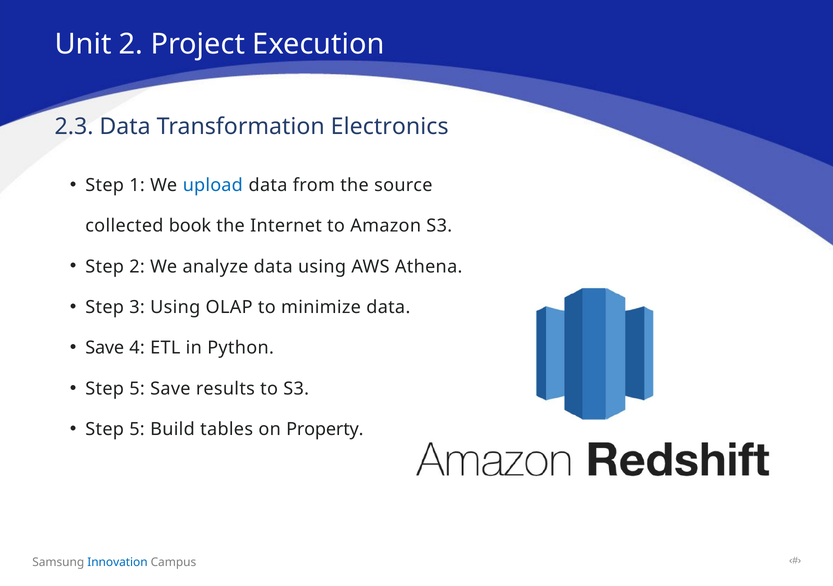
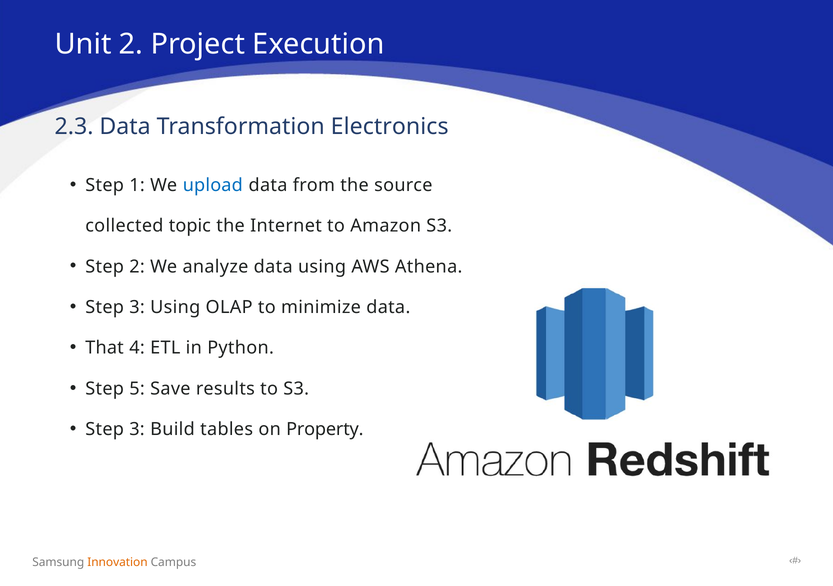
book: book -> topic (190, 226)
Save: Save -> That (105, 348)
5: 5 -> 3 (137, 429)
Innovation colour: blue -> orange (117, 562)
